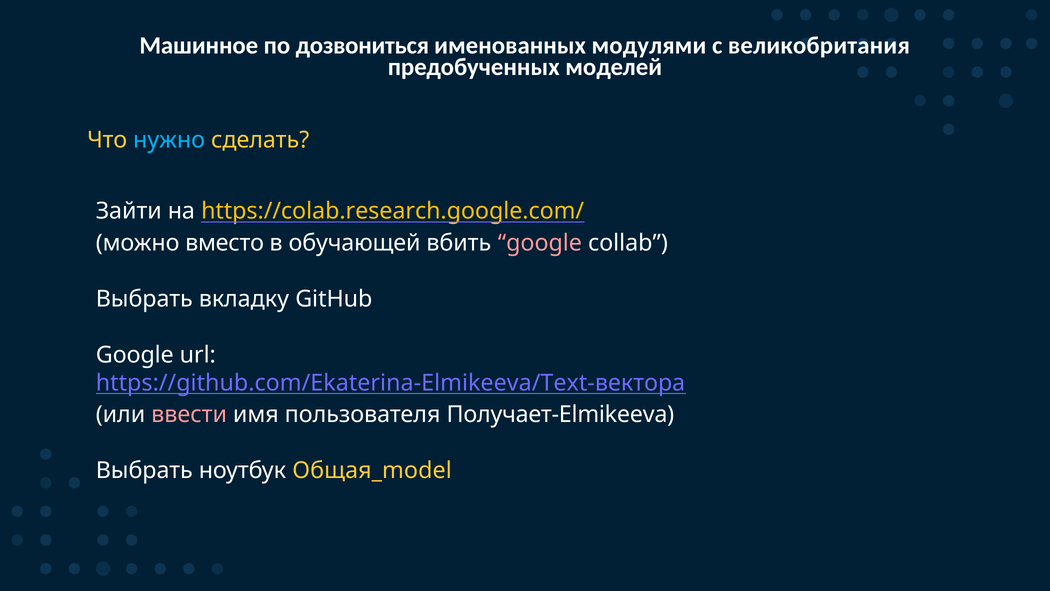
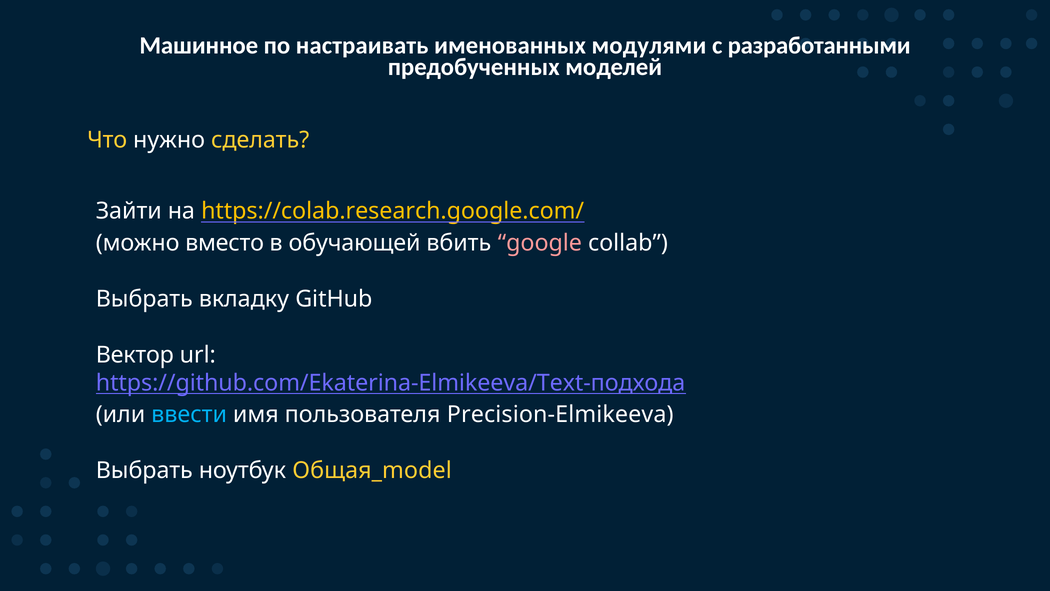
дозвониться: дозвониться -> настраивать (362, 46)
великобритания: великобритания -> разработанными (819, 46)
нужно colour: light blue -> white (169, 140)
Google: Google -> Вектор (135, 355)
https://github.com/Ekaterina-Elmikeeva/Text-вектора: https://github.com/Ekaterina-Elmikeeva/Text-вектора -> https://github.com/Ekaterina-Elmikeeva/Text-подхода (391, 383)
ввести colour: pink -> light blue (189, 414)
Получает-Elmikeeva: Получает-Elmikeeva -> Precision-Elmikeeva (560, 414)
